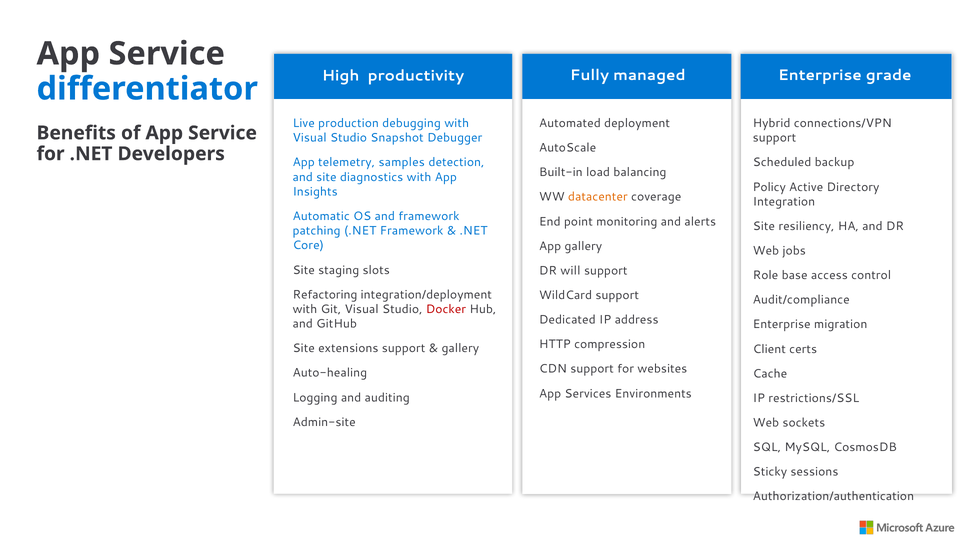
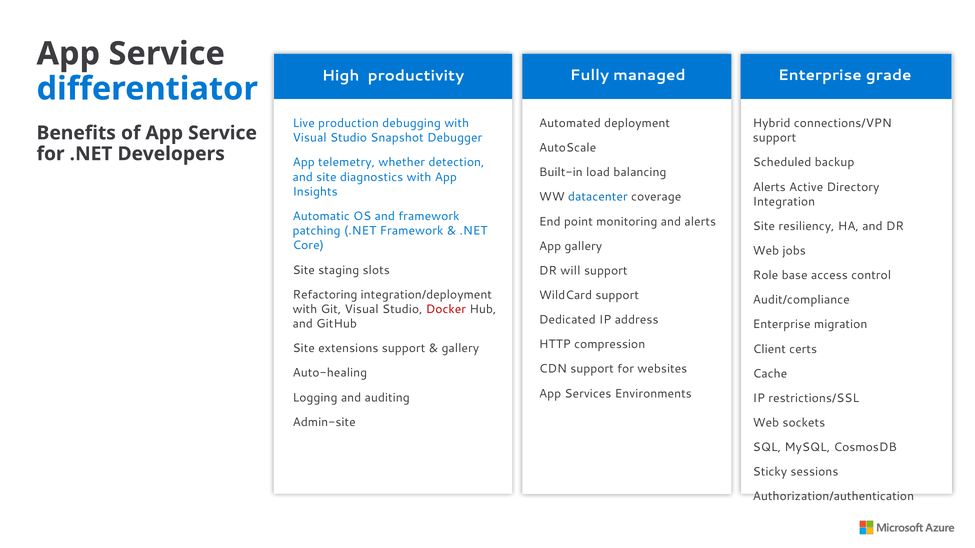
samples: samples -> whether (402, 163)
Policy: Policy -> Alerts (769, 187)
datacenter colour: orange -> blue (598, 197)
